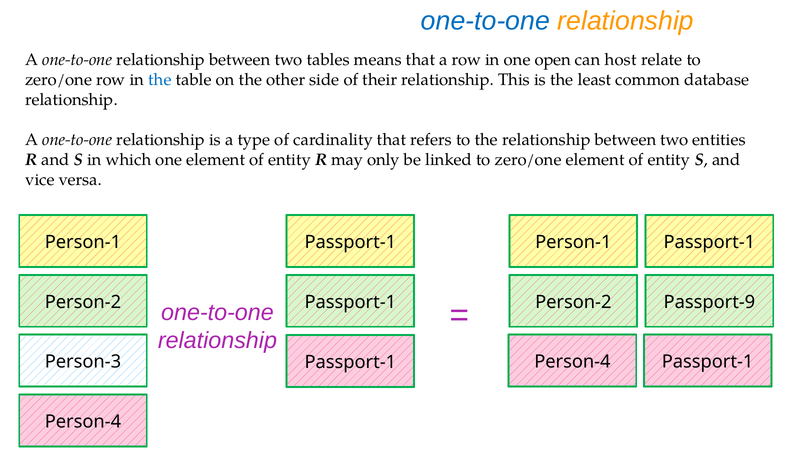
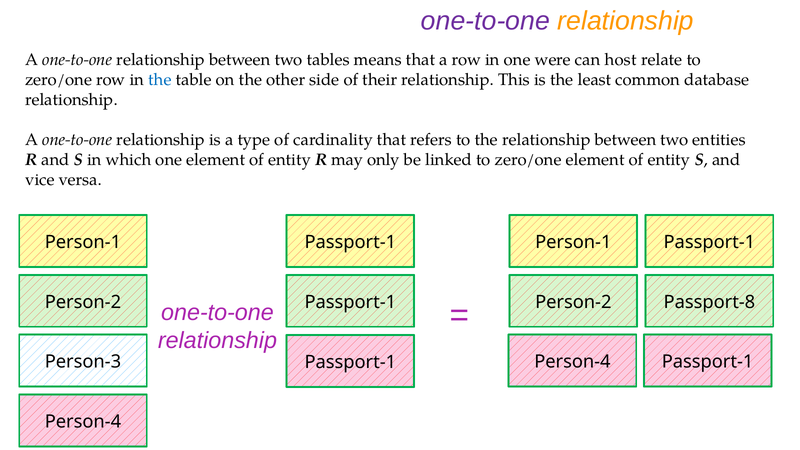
one-to-one colour: blue -> purple (485, 21)
open: open -> were (553, 60)
Passport-9: Passport-9 -> Passport-8 (709, 302)
